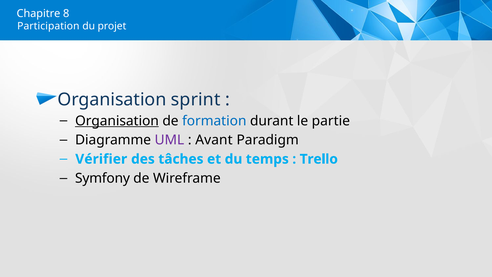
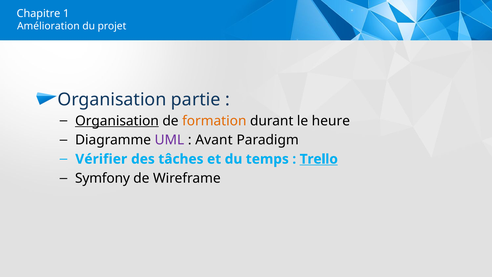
8: 8 -> 1 (66, 13)
Participation: Participation -> Amélioration (48, 26)
sprint: sprint -> partie (196, 99)
formation colour: blue -> orange (214, 121)
partie: partie -> heure (331, 121)
Trello underline: none -> present (319, 159)
